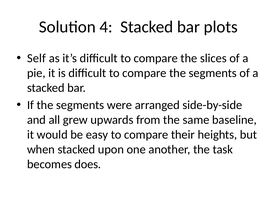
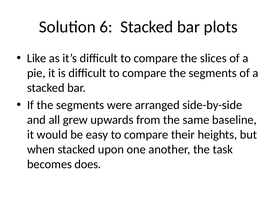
4: 4 -> 6 (106, 27)
Self: Self -> Like (37, 58)
